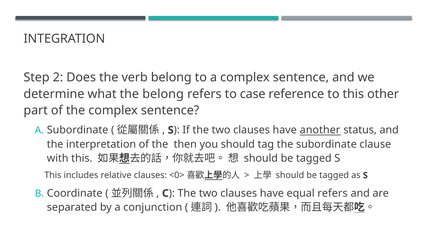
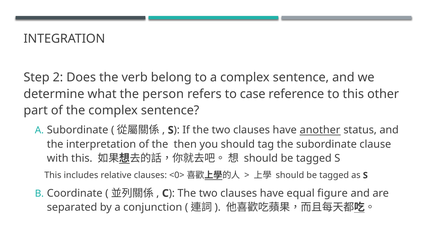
the belong: belong -> person (163, 94)
equal refers: refers -> figure (333, 193)
